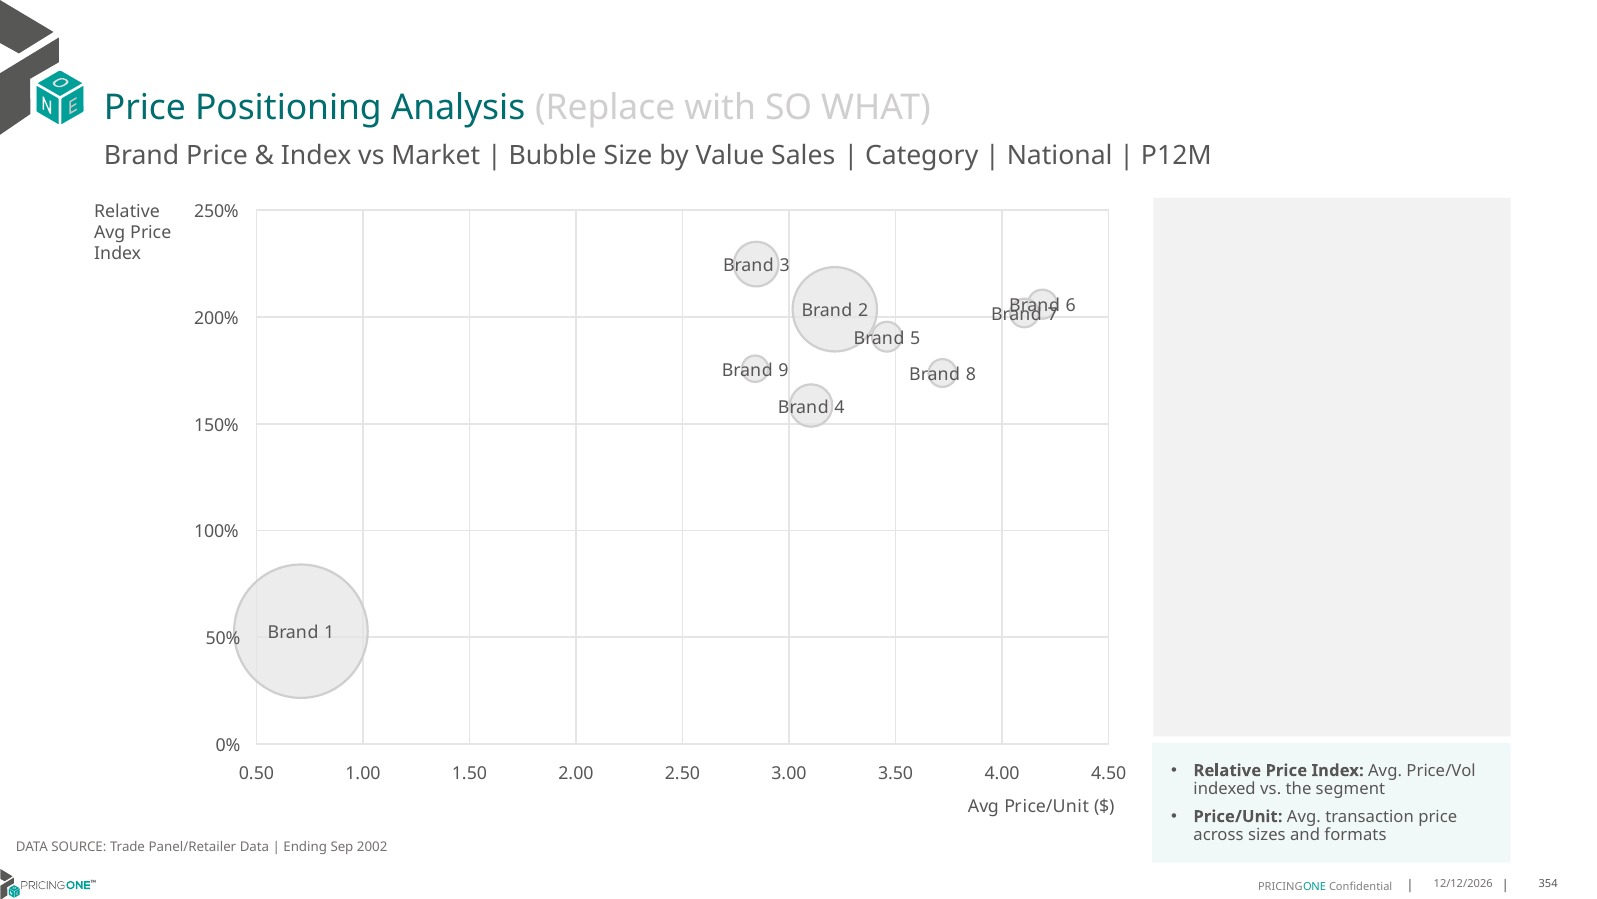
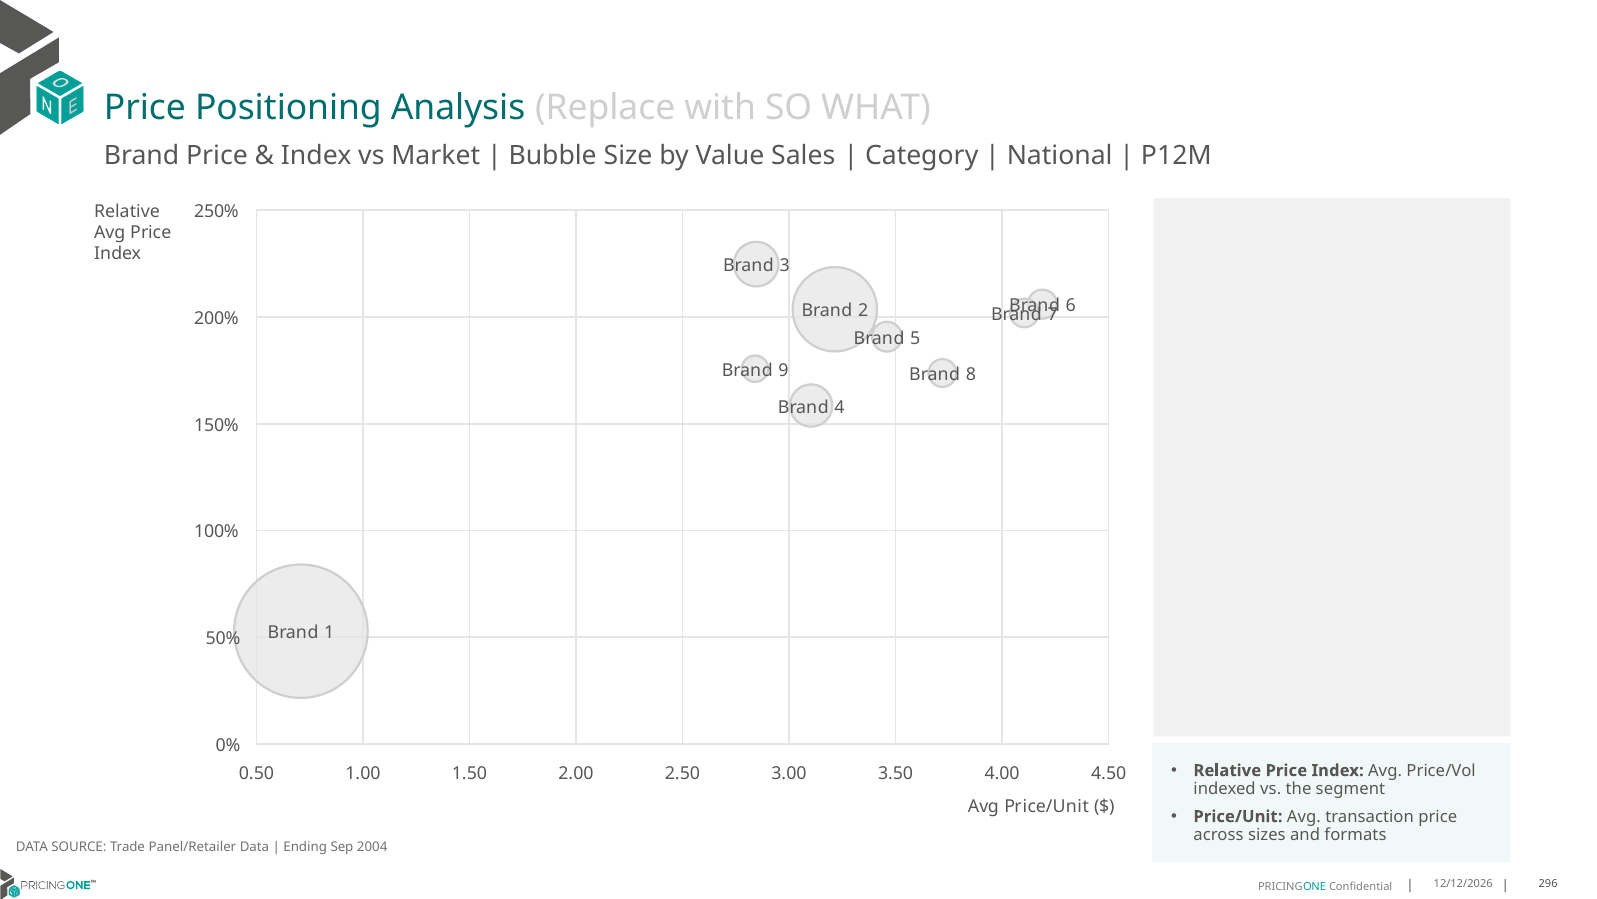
2002: 2002 -> 2004 (372, 846)
354: 354 -> 296 (1548, 883)
